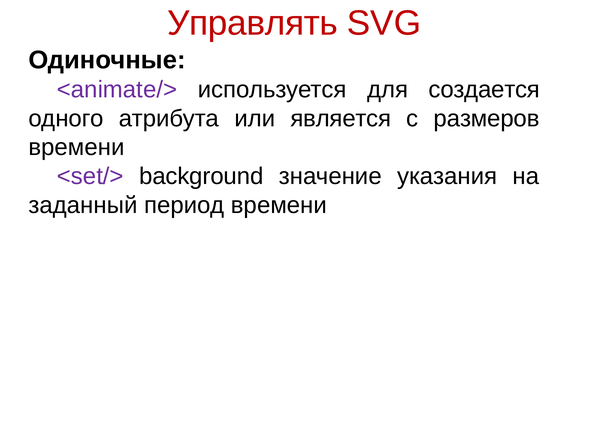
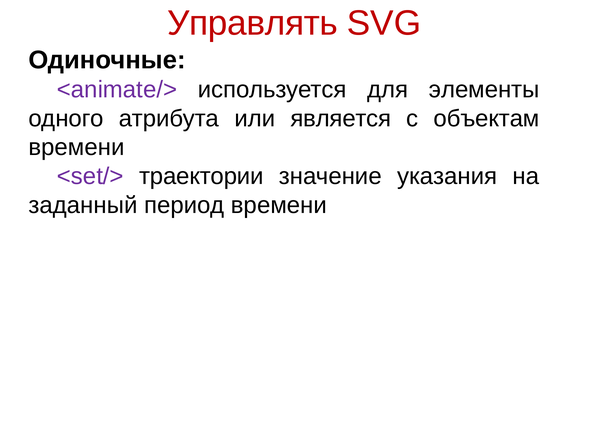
создается: создается -> элементы (484, 90)
размеров: размеров -> объектам (487, 118)
background: background -> траектории (201, 176)
